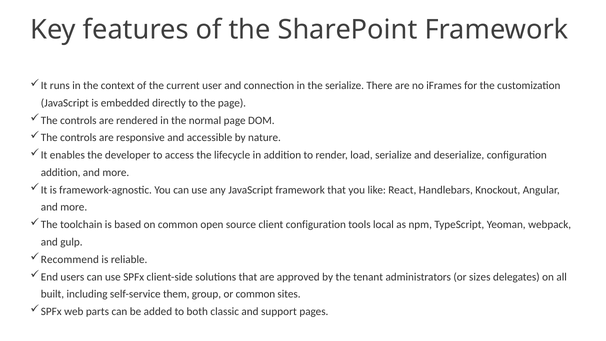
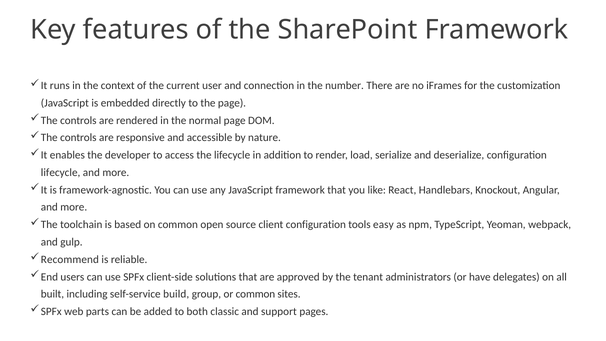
the serialize: serialize -> number (345, 86)
addition: addition -> lifecycle (61, 172)
local: local -> easy (383, 225)
sizes: sizes -> have (480, 277)
them: them -> build (176, 294)
